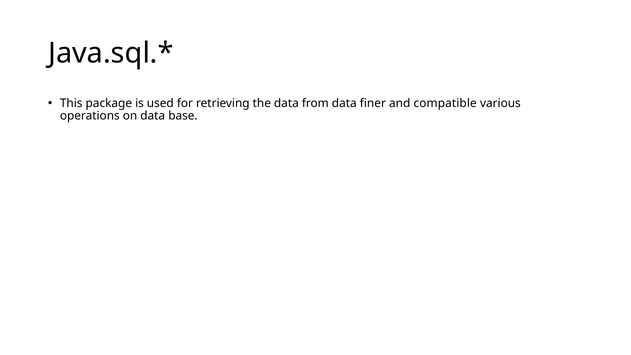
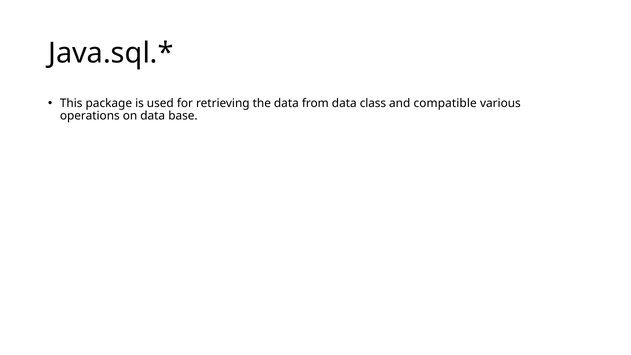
finer: finer -> class (373, 103)
